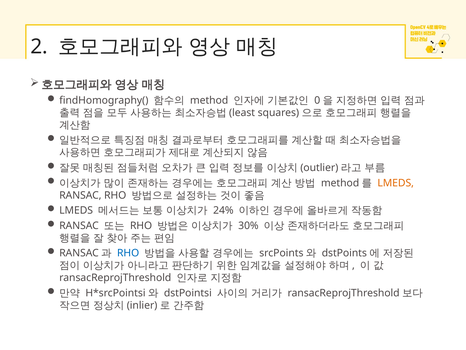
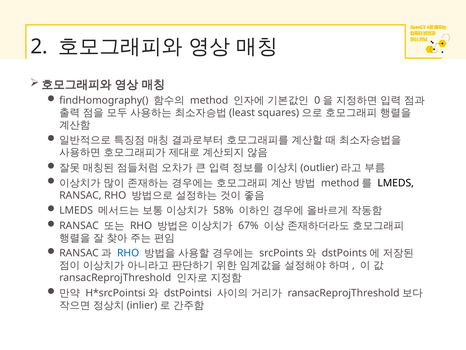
LMEDS colour: orange -> black (396, 183)
24%: 24% -> 58% (223, 210)
30%: 30% -> 67% (248, 225)
